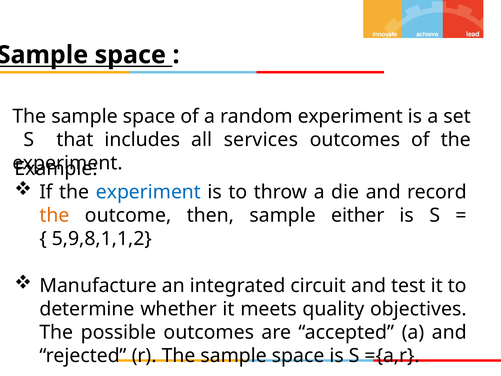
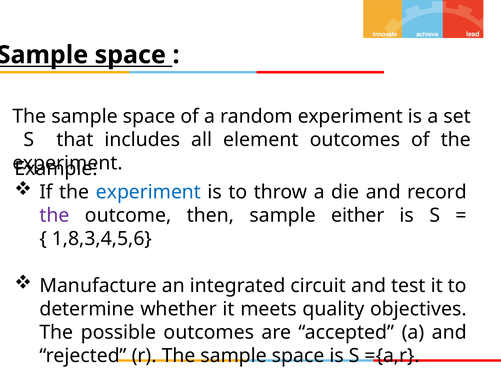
services: services -> element (261, 140)
the colour: orange -> purple (54, 215)
5,9,8,1,1,2: 5,9,8,1,1,2 -> 1,8,3,4,5,6 (102, 239)
